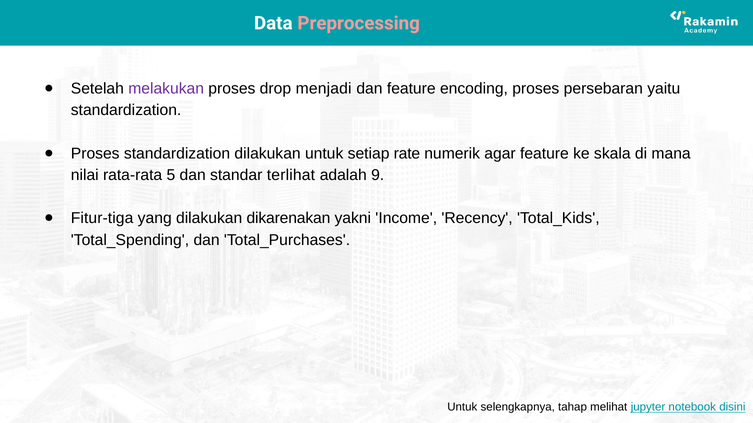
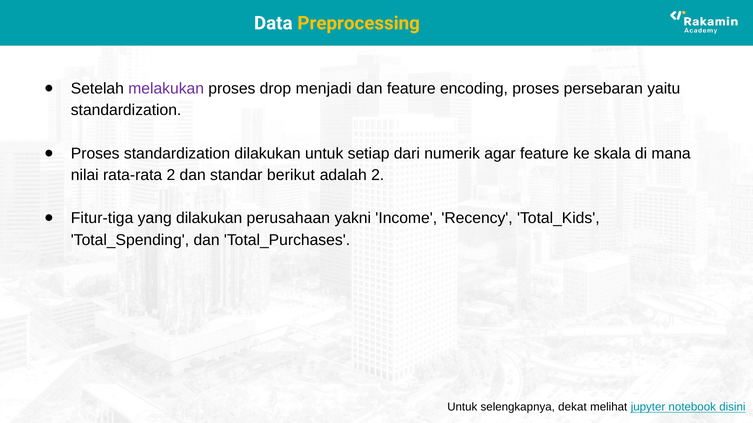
Preprocessing colour: pink -> yellow (359, 23)
rate: rate -> dari (407, 154)
rata-rata 5: 5 -> 2 (171, 175)
terlihat: terlihat -> berikut (291, 175)
adalah 9: 9 -> 2 (378, 175)
dikarenakan: dikarenakan -> perusahaan (288, 219)
tahap: tahap -> dekat (572, 408)
